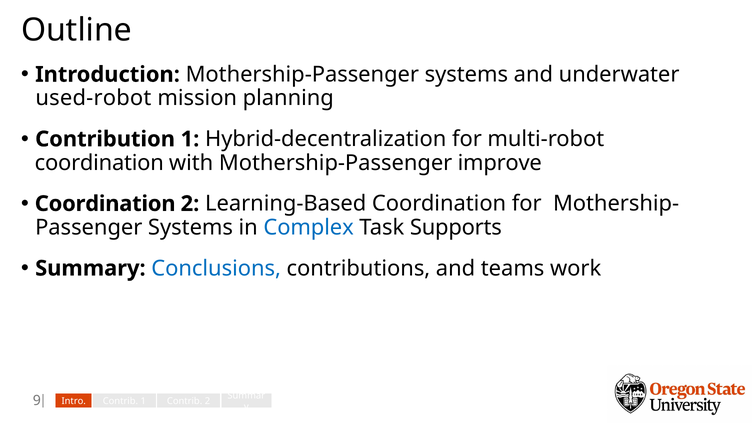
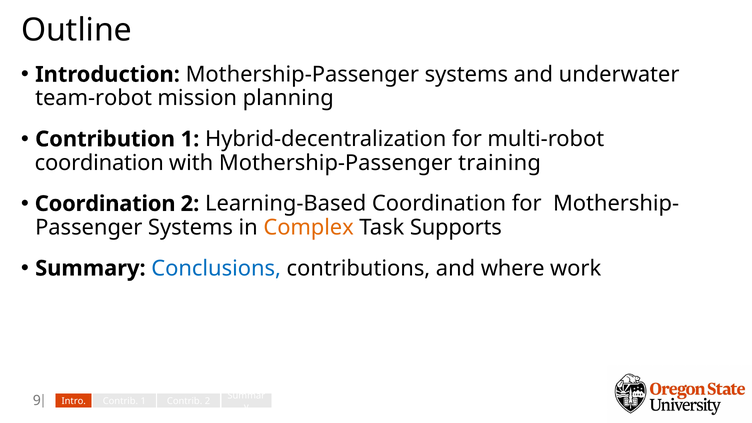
used-robot: used-robot -> team-robot (94, 98)
improve: improve -> training (500, 163)
Complex colour: blue -> orange (309, 227)
teams: teams -> where (513, 268)
